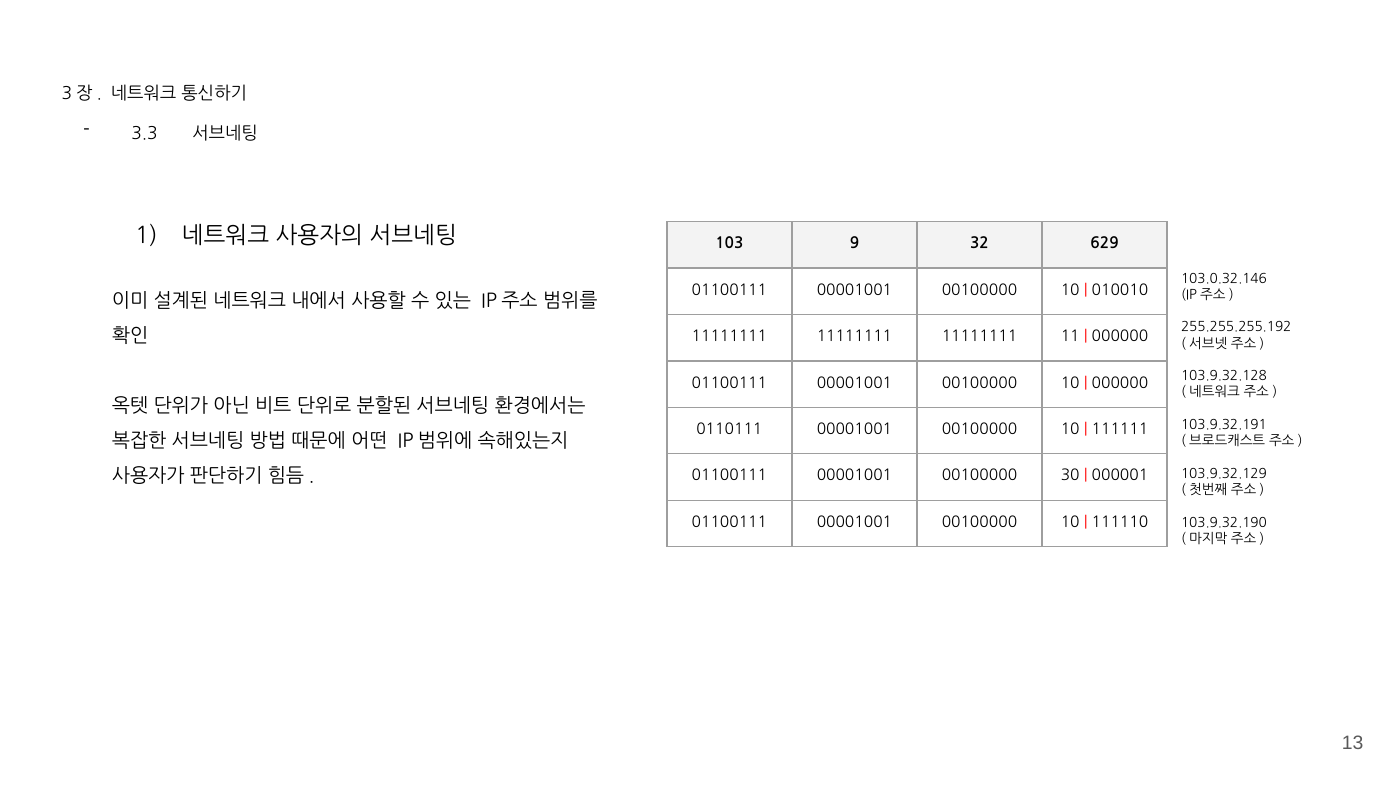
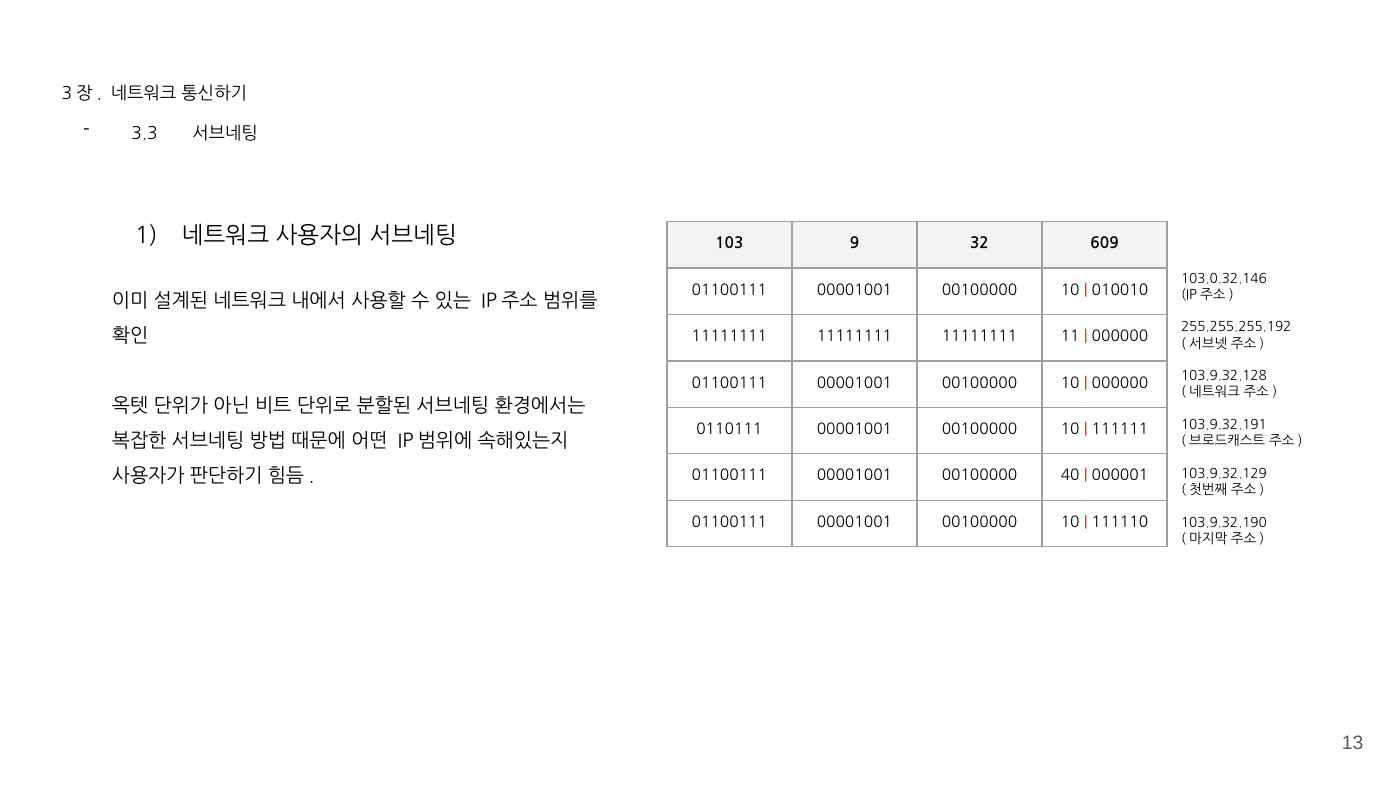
629: 629 -> 609 (1105, 244)
30: 30 -> 40 (1070, 476)
